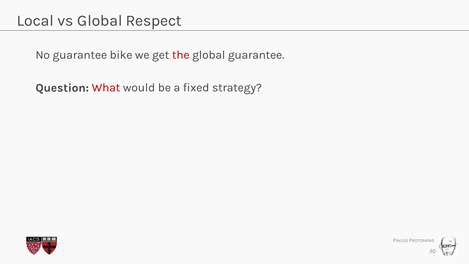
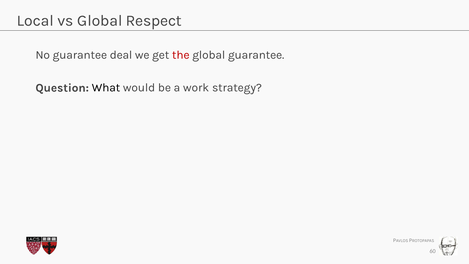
bike: bike -> deal (121, 55)
What colour: red -> black (106, 88)
fixed: fixed -> work (196, 88)
